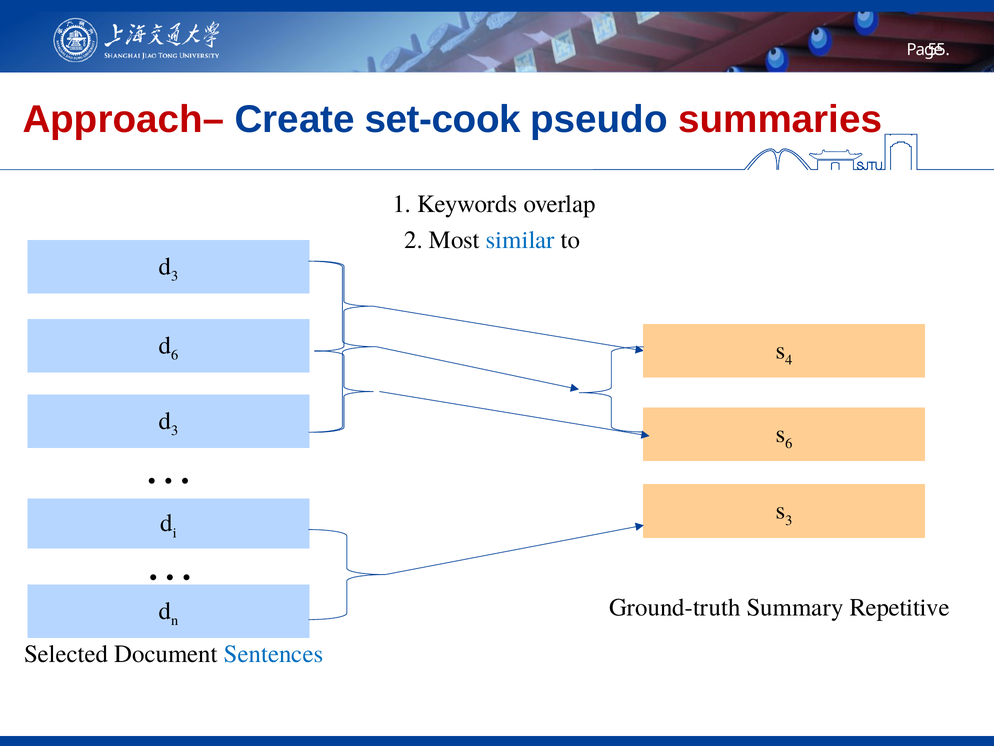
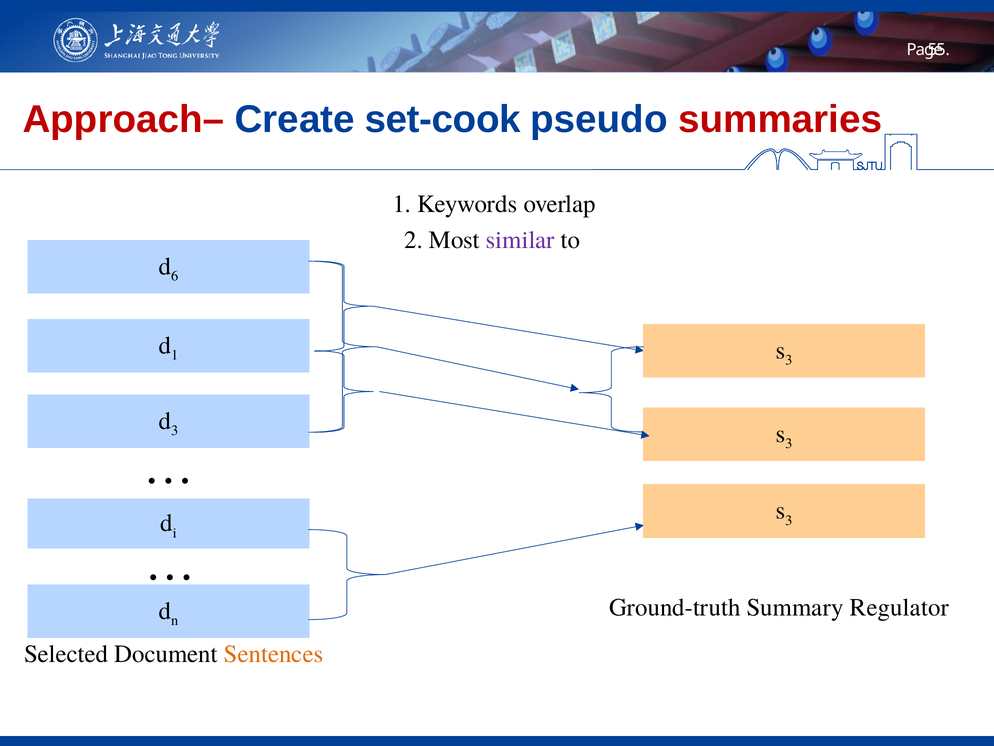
similar colour: blue -> purple (520, 240)
3: 3 -> 6 (175, 276)
6: 6 -> 1 (175, 355)
4: 4 -> 3 (789, 360)
6: 6 -> 3 (789, 443)
Repetitive: Repetitive -> Regulator (899, 607)
Sentences colour: blue -> orange (274, 653)
